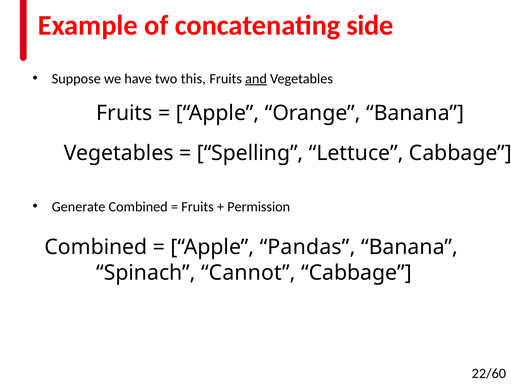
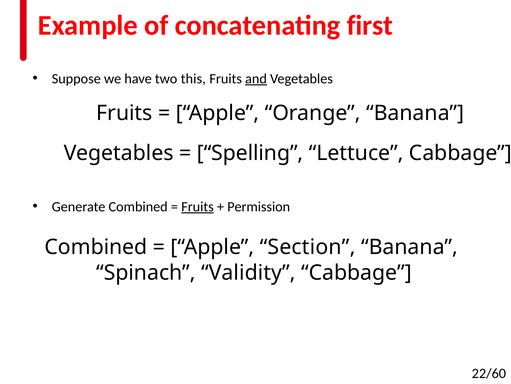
side: side -> first (370, 25)
Fruits underline: none -> present (198, 206)
Pandas: Pandas -> Section (308, 247)
Cannot: Cannot -> Validity (248, 272)
